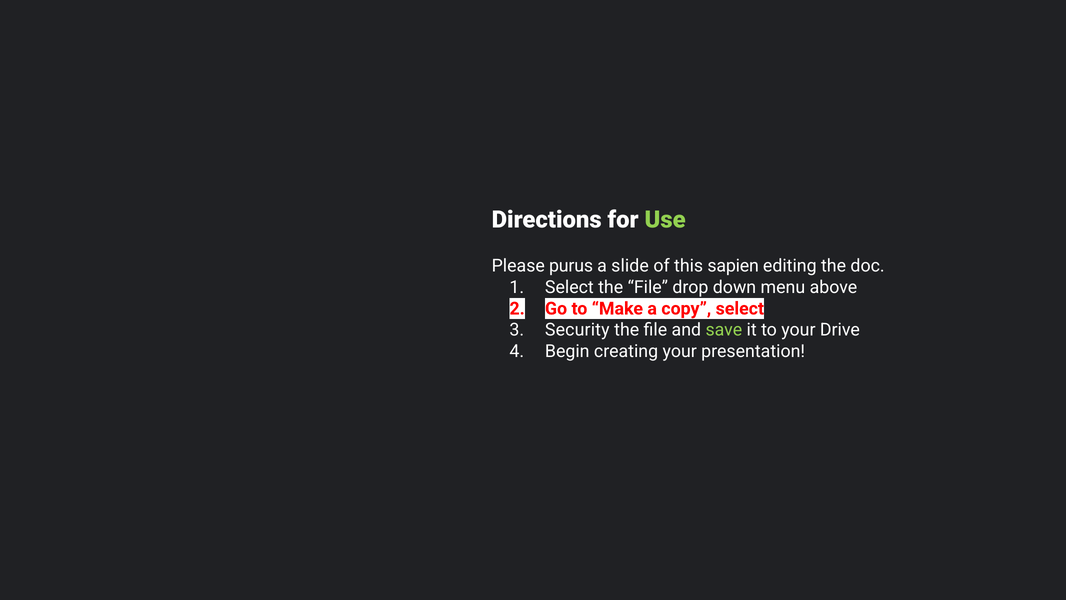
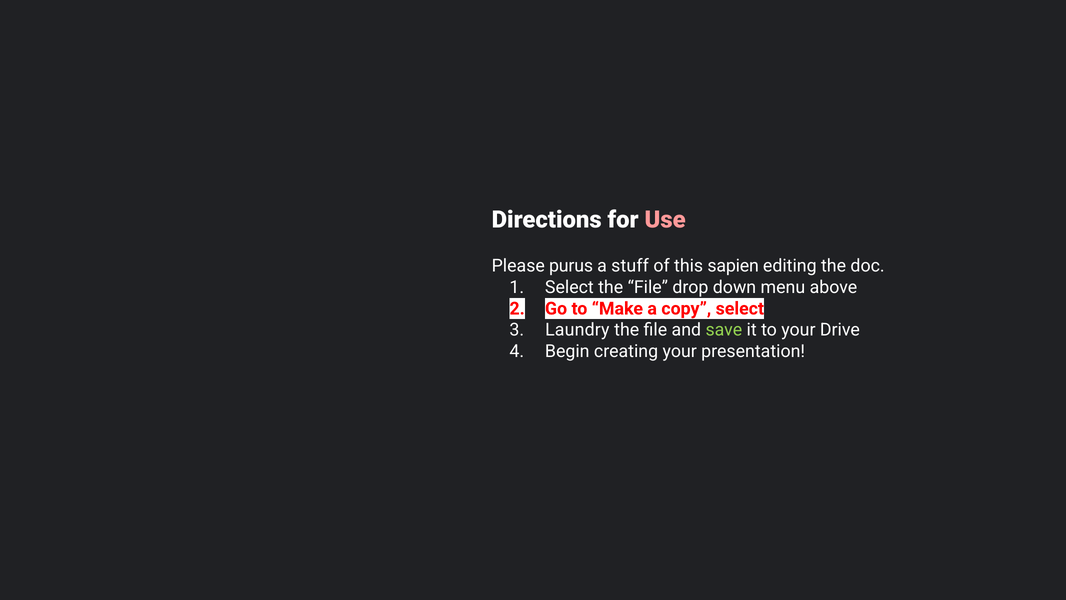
Use colour: light green -> pink (665, 220)
slide: slide -> stuff (630, 266)
Security: Security -> Laundry (577, 330)
